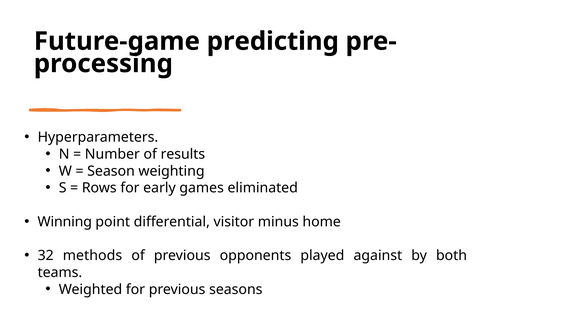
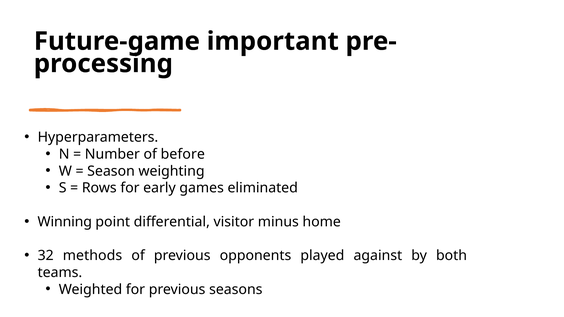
predicting: predicting -> important (273, 41)
results: results -> before (183, 154)
